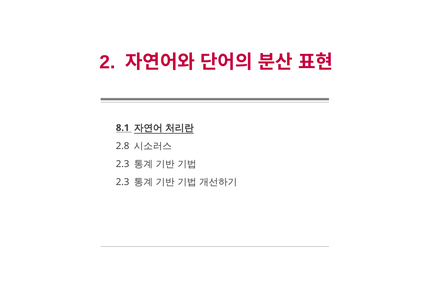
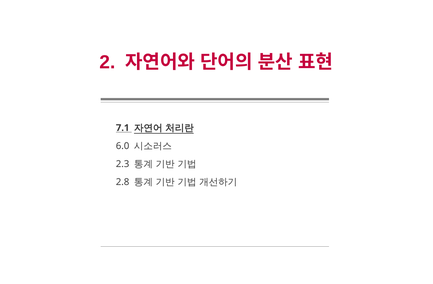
8.1: 8.1 -> 7.1 (123, 128)
2.8: 2.8 -> 6.0 (123, 146)
2.3: 2.3 -> 2.8 (123, 182)
